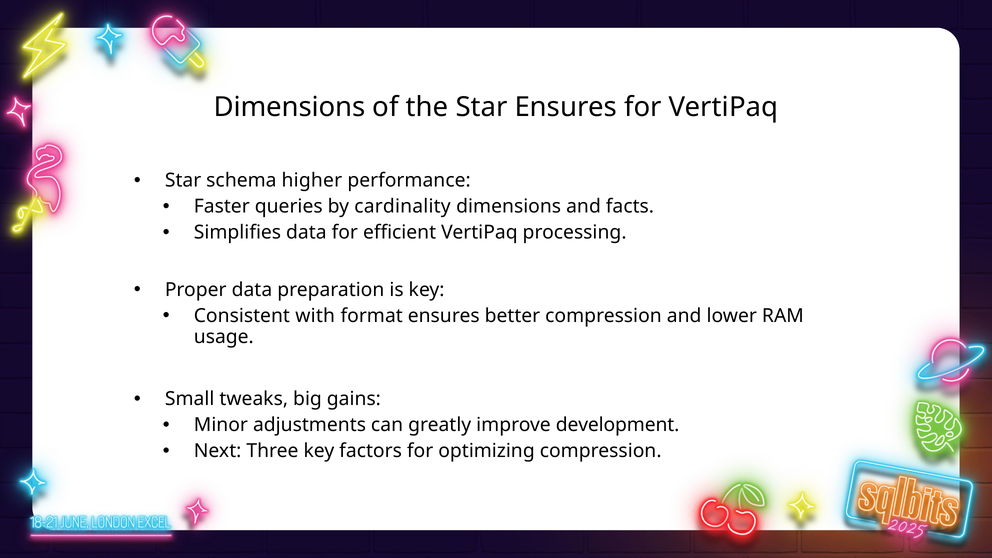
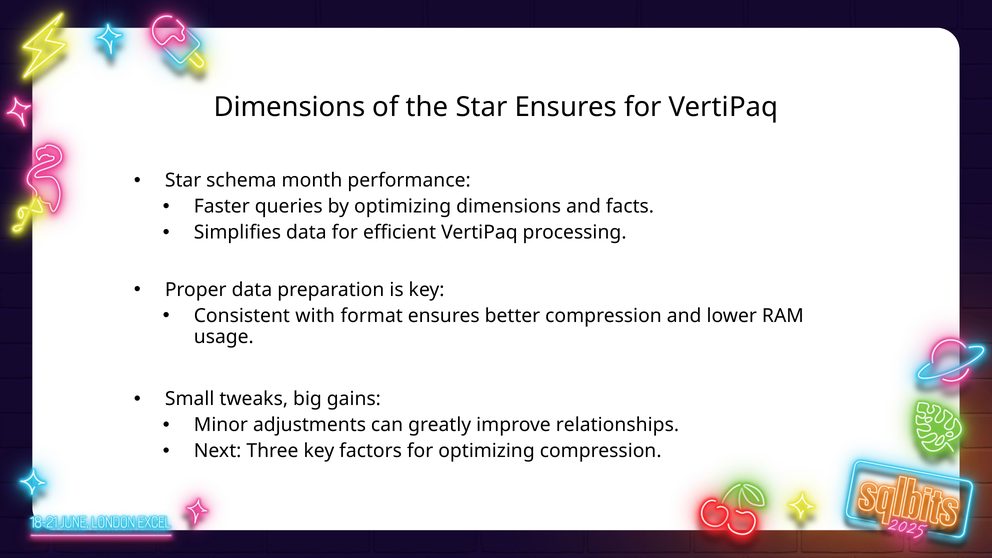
higher: higher -> month (312, 181)
by cardinality: cardinality -> optimizing (403, 207)
development: development -> relationships (617, 425)
